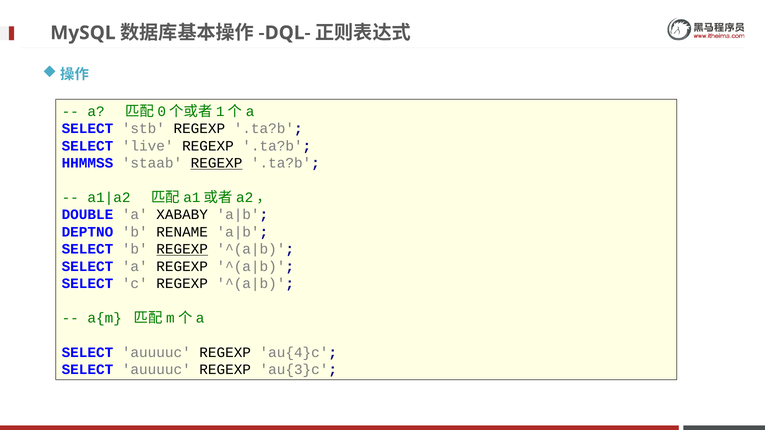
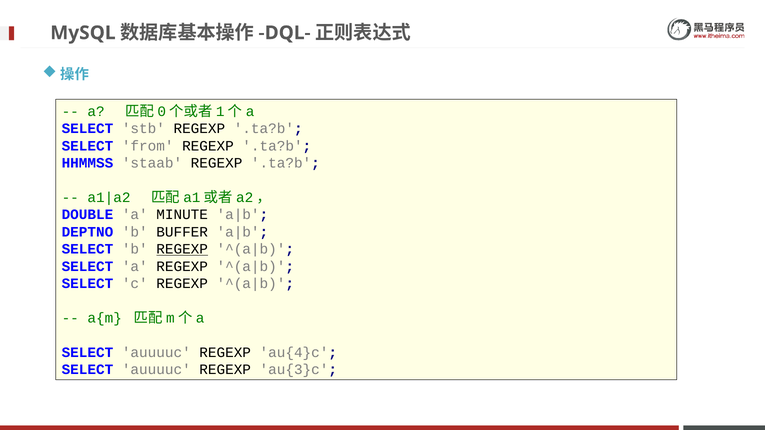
live: live -> from (148, 146)
REGEXP underline: present -> none (217, 163)
XABABY: XABABY -> MINUTE (182, 215)
RENAME: RENAME -> BUFFER (182, 232)
